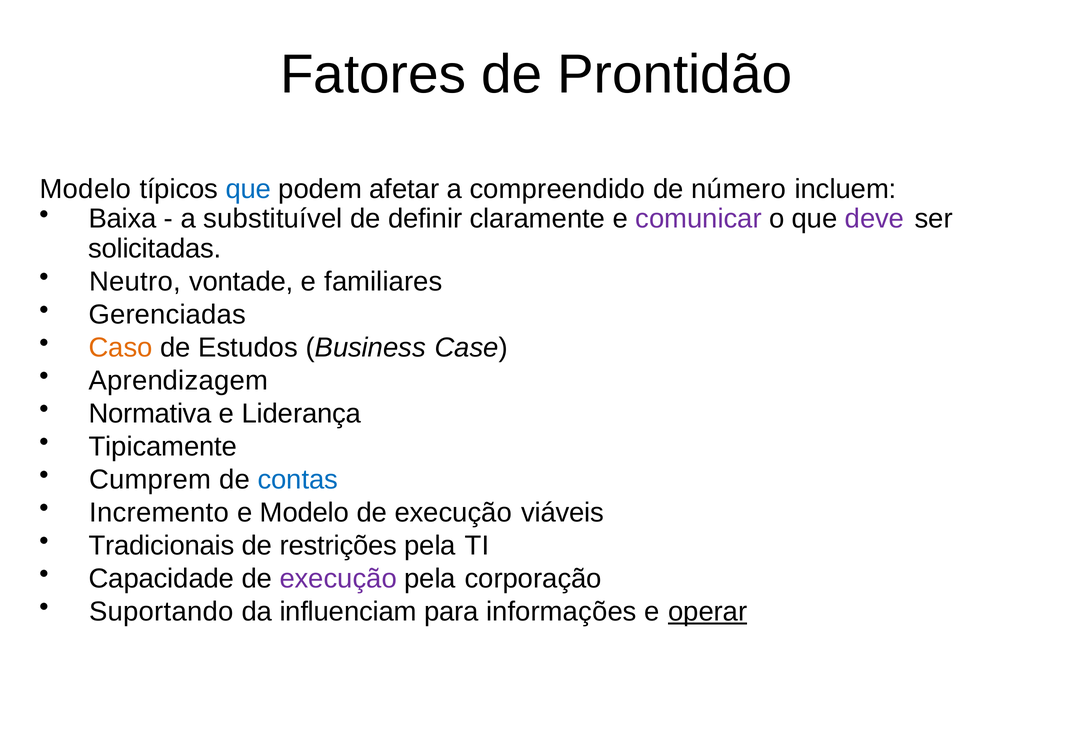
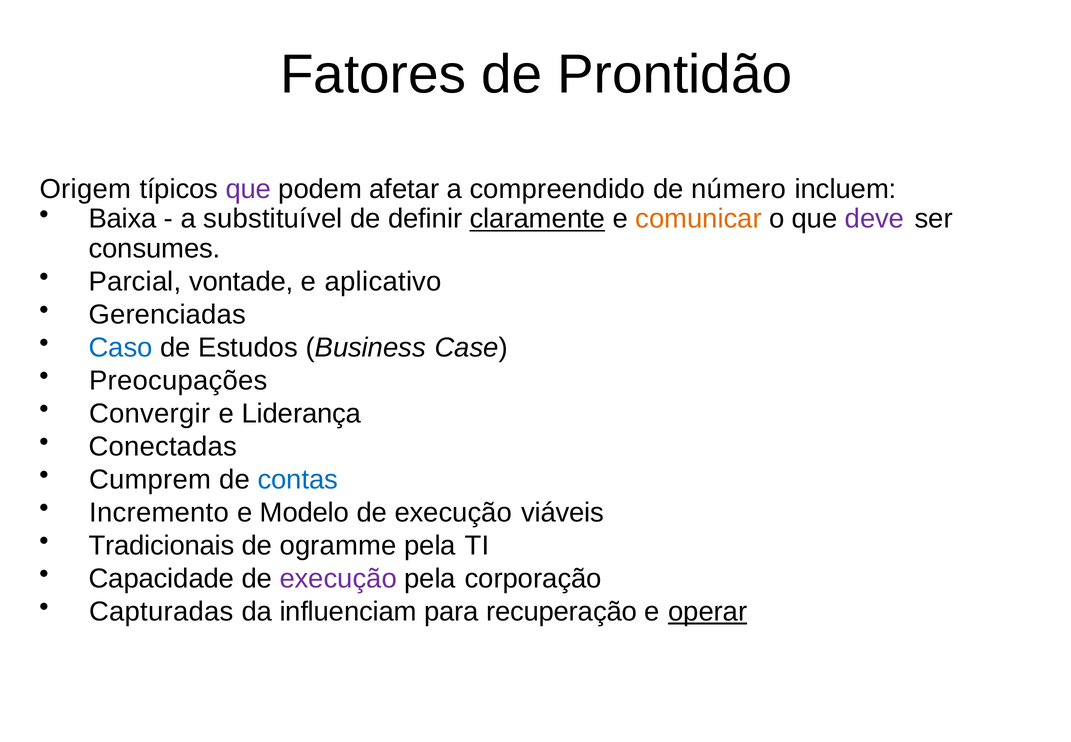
Modelo: Modelo -> Origem (85, 189)
que colour: blue -> purple (248, 189)
claramente underline: none -> present (537, 219)
comunicar colour: purple -> orange (699, 219)
solicitadas: solicitadas -> consumes (155, 248)
Neutro: Neutro -> Parcial (135, 281)
familiares: familiares -> aplicativo (383, 281)
Caso colour: orange -> blue (121, 347)
Aprendizagem: Aprendizagem -> Preocupações (178, 380)
Normativa: Normativa -> Convergir (150, 413)
Tipicamente: Tipicamente -> Conectadas (163, 446)
restrições: restrições -> ogramme (338, 545)
Suportando: Suportando -> Capturadas (161, 611)
informações: informações -> recuperação (562, 611)
